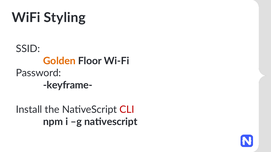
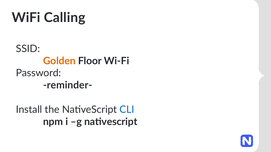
Styling: Styling -> Calling (65, 18)
keyframe-: keyframe- -> reminder- (68, 85)
CLI colour: red -> blue (127, 110)
